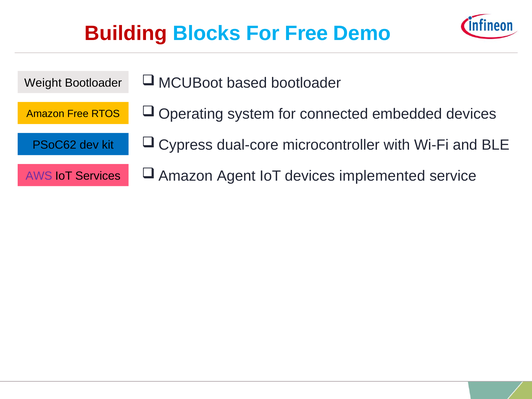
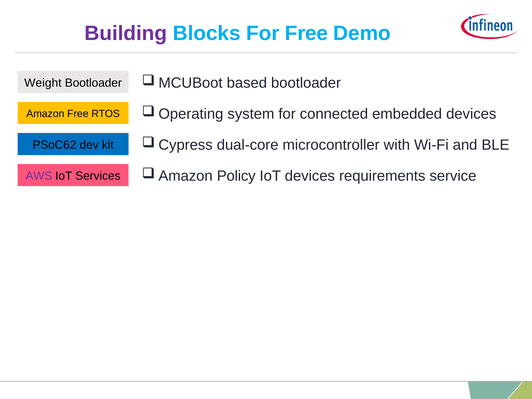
Building colour: red -> purple (126, 33)
Agent: Agent -> Policy (236, 176)
implemented: implemented -> requirements (382, 176)
